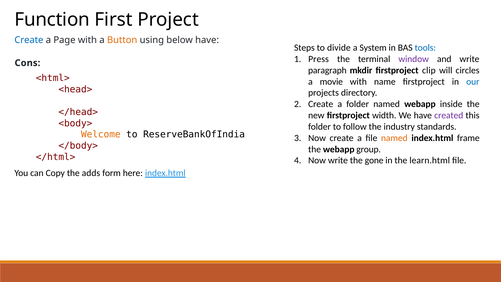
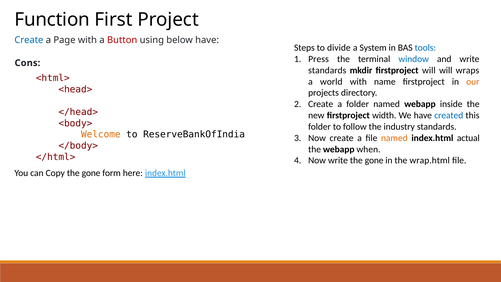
Button colour: orange -> red (122, 40)
window colour: purple -> blue (414, 59)
paragraph: paragraph -> standards (327, 70)
firstproject clip: clip -> will (429, 70)
circles: circles -> wraps (468, 70)
movie: movie -> world (331, 82)
our colour: blue -> orange (473, 82)
created colour: purple -> blue (449, 115)
frame: frame -> actual (468, 138)
group: group -> when (369, 149)
learn.html: learn.html -> wrap.html (430, 160)
Copy the adds: adds -> gone (91, 173)
